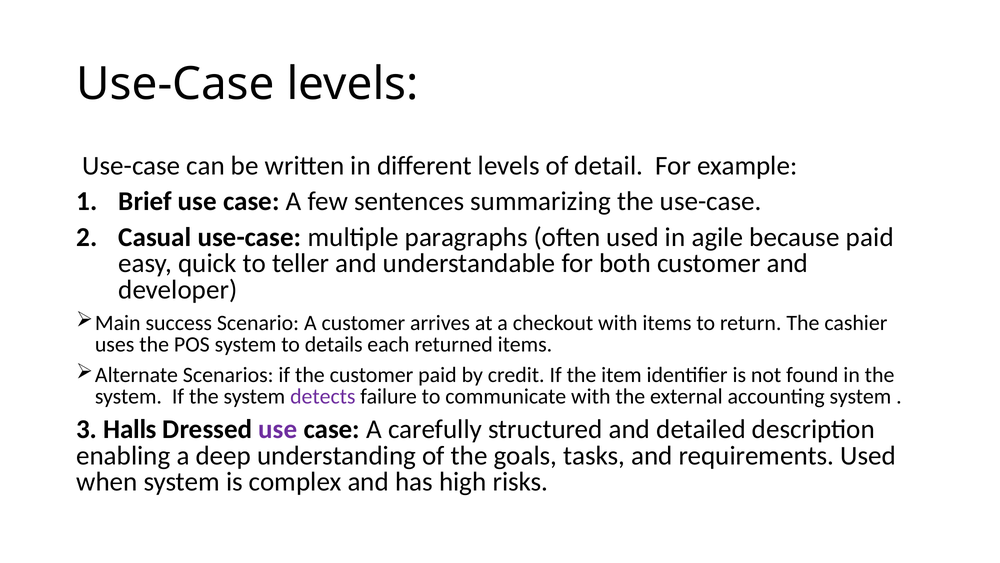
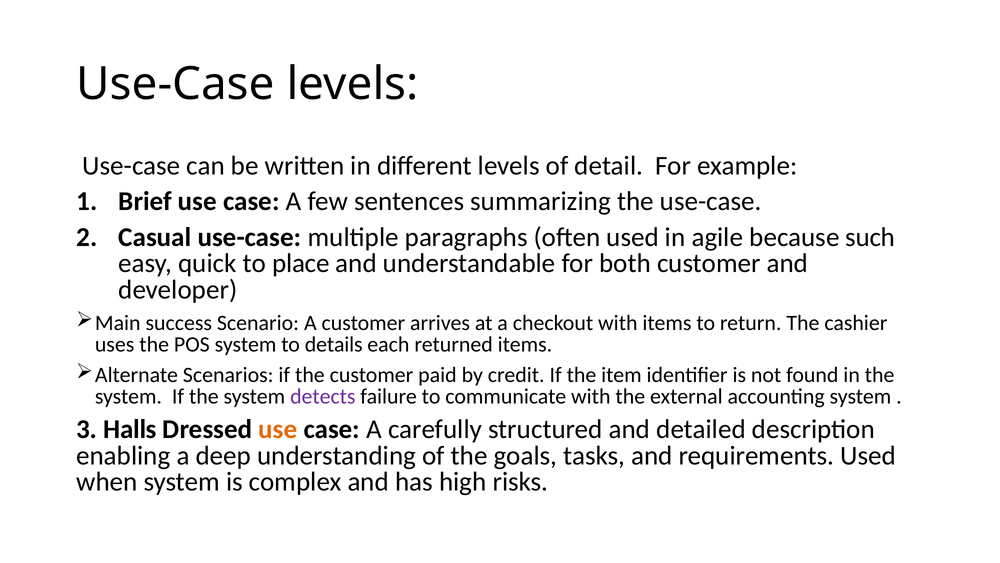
because paid: paid -> such (870, 237)
teller: teller -> place (301, 263)
use colour: purple -> orange (278, 429)
